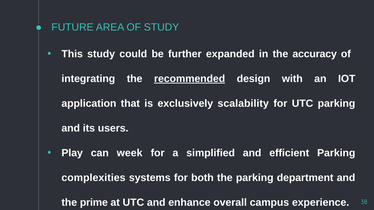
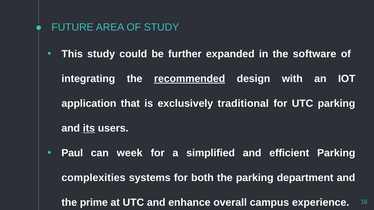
accuracy: accuracy -> software (315, 54)
scalability: scalability -> traditional (243, 104)
its underline: none -> present (89, 128)
Play: Play -> Paul (72, 153)
